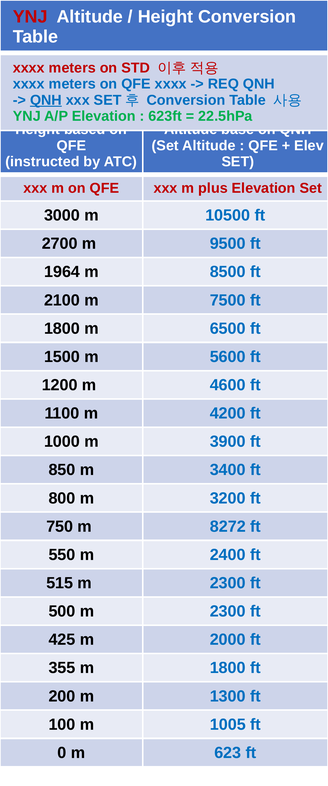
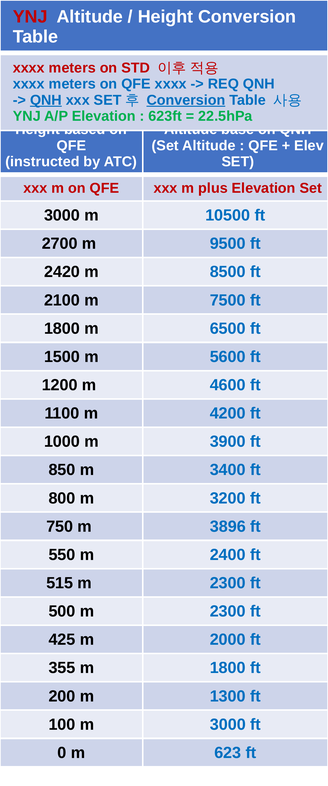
Conversion underline: none -> present (186, 100)
1964: 1964 -> 2420 (62, 271)
8272: 8272 -> 3896 (228, 526)
m 1005: 1005 -> 3000 (228, 723)
